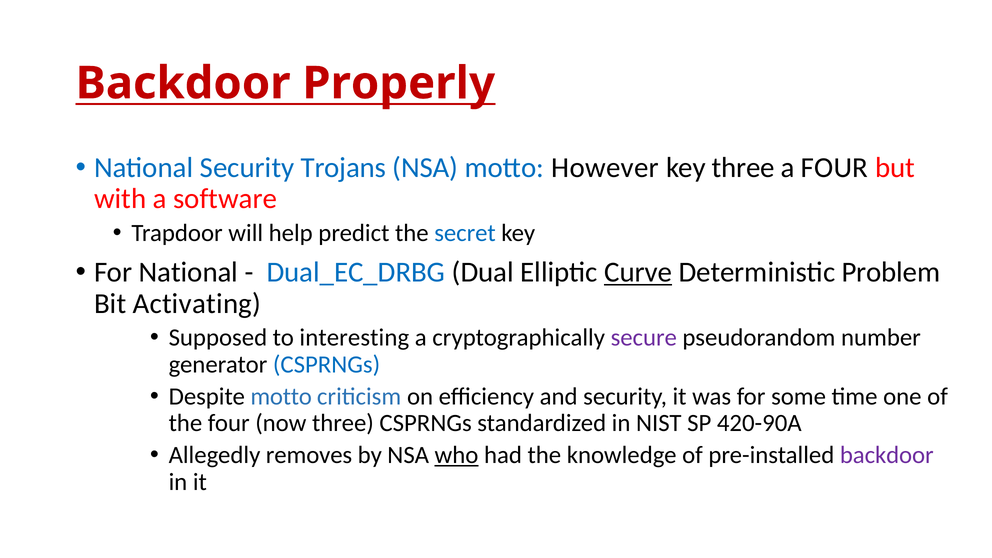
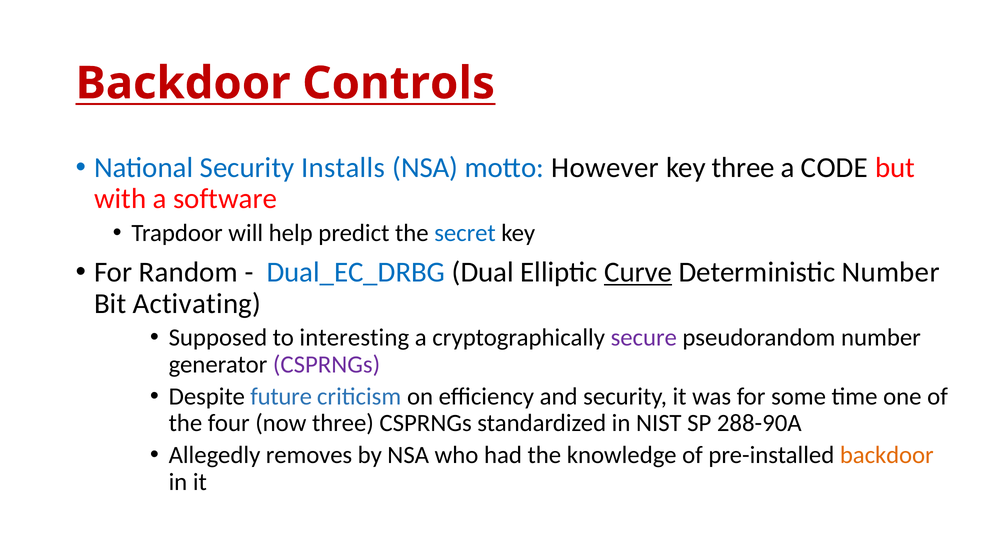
Properly: Properly -> Controls (399, 83)
Trojans: Trojans -> Installs (343, 168)
a FOUR: FOUR -> CODE (834, 168)
For National: National -> Random (188, 272)
Deterministic Problem: Problem -> Number (891, 272)
CSPRNGs colour: blue -> purple (327, 364)
Despite motto: motto -> future (281, 396)
420-90A: 420-90A -> 288-90A (759, 423)
who underline: present -> none (457, 455)
backdoor colour: purple -> orange (887, 455)
